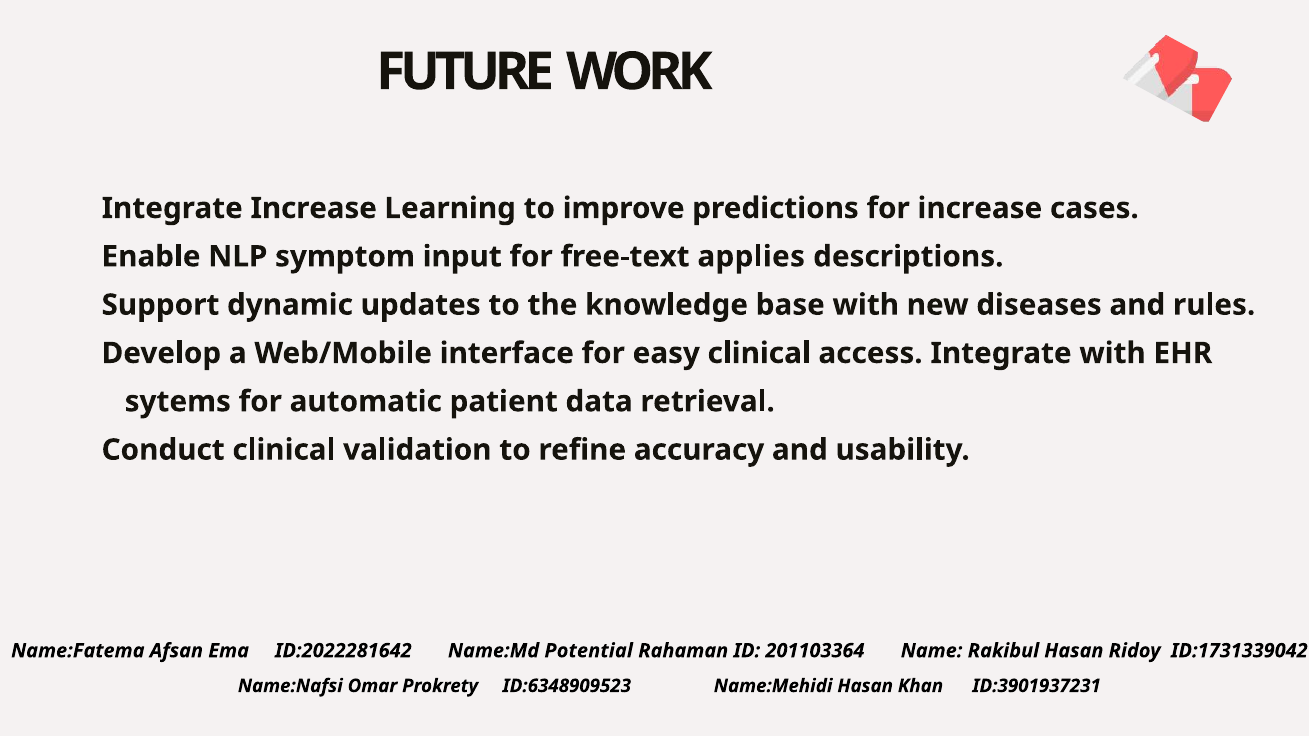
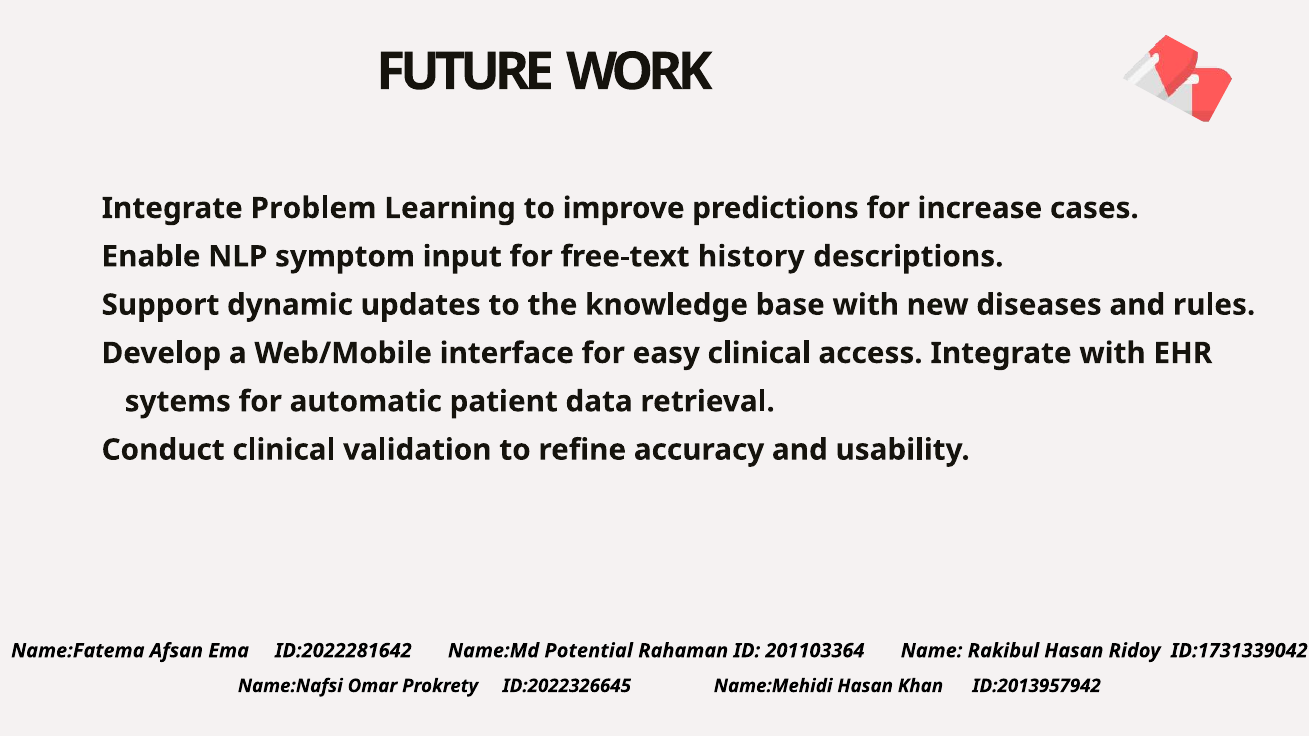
Integrate Increase: Increase -> Problem (313, 208)
applies: applies -> history (751, 257)
ID:6348909523: ID:6348909523 -> ID:2022326645 (567, 686)
ID:3901937231: ID:3901937231 -> ID:2013957942 (1037, 686)
